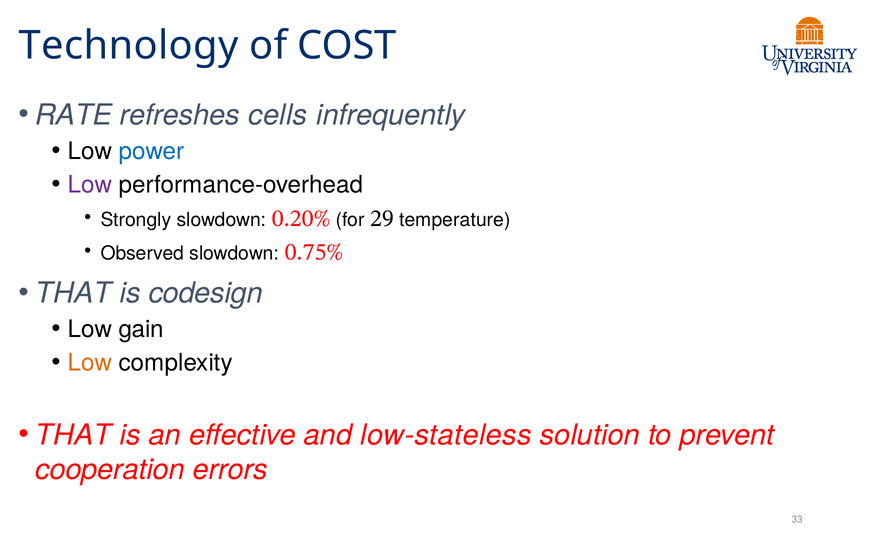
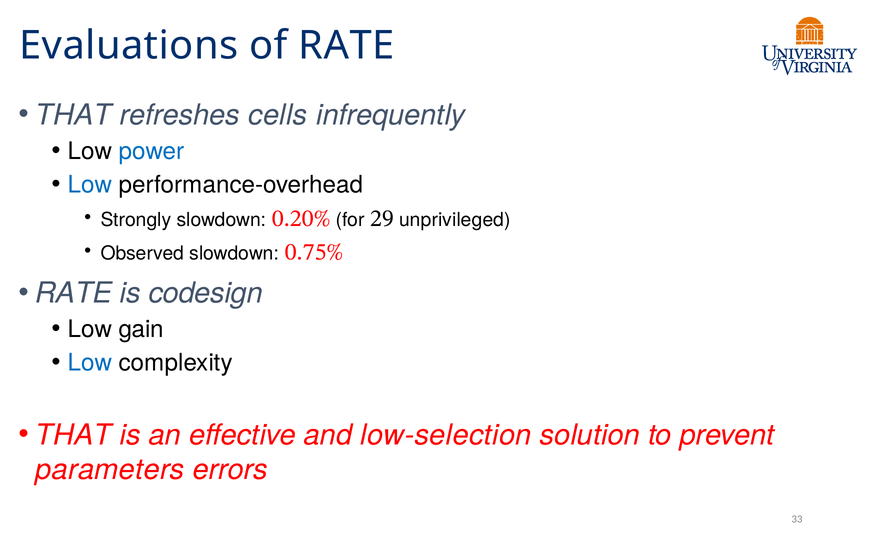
Technology: Technology -> Evaluations (129, 46)
of COST: COST -> RATE (346, 46)
RATE: RATE -> THAT (73, 115)
Low colour: purple -> blue (90, 185)
temperature: temperature -> unprivileged (455, 220)
THAT: THAT -> RATE (74, 293)
Low colour: orange -> blue (90, 363)
low-stateless: low-stateless -> low-selection (446, 435)
cooperation: cooperation -> parameters (110, 470)
